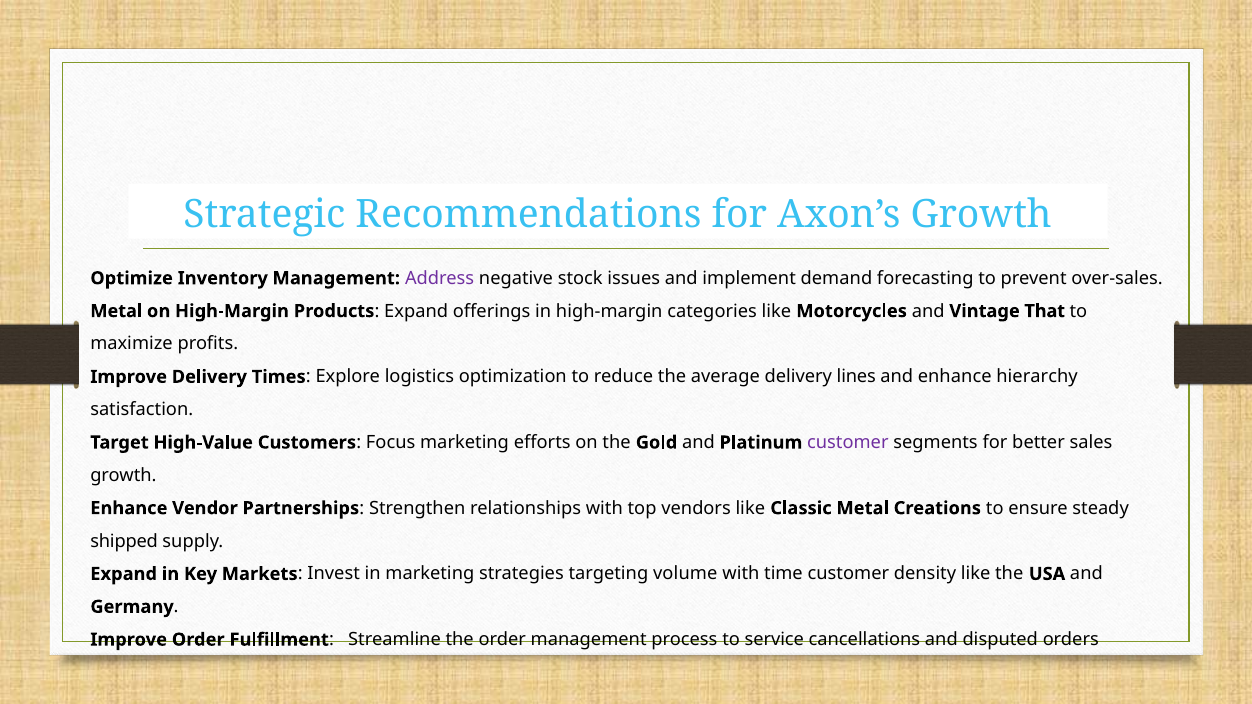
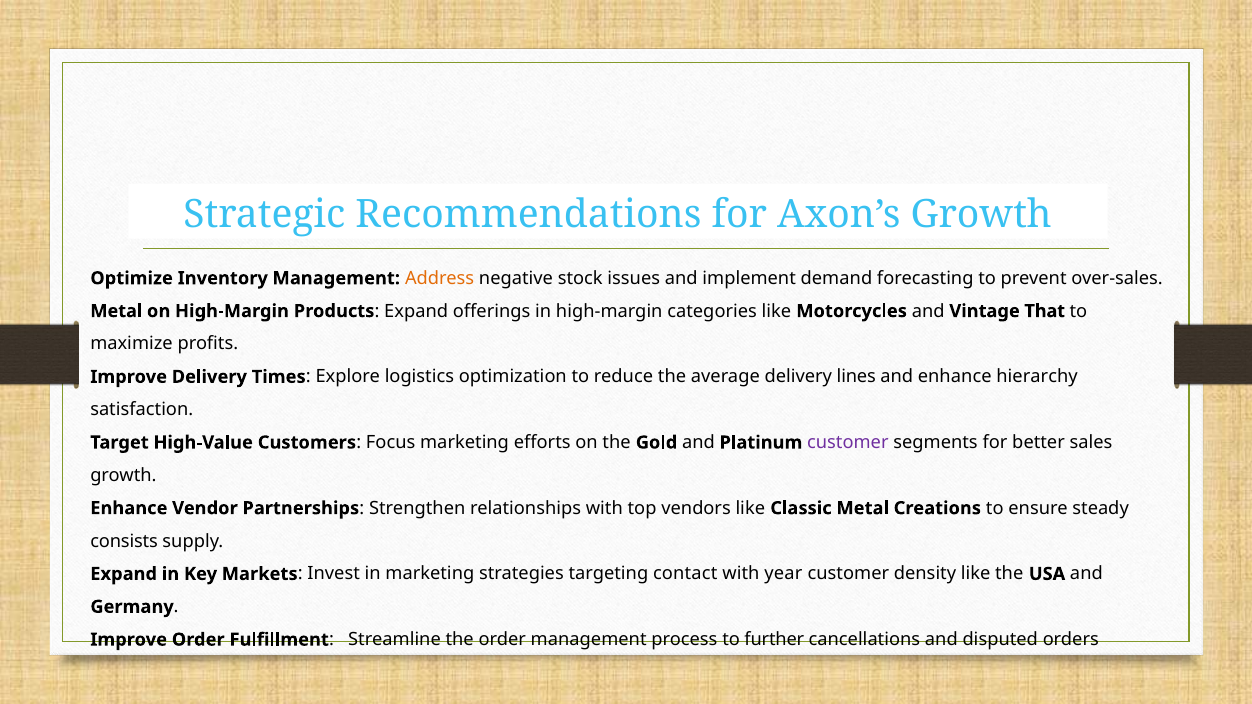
Address colour: purple -> orange (440, 278)
shipped: shipped -> consists (124, 541)
volume: volume -> contact (685, 574)
time: time -> year (783, 574)
service: service -> further (774, 640)
